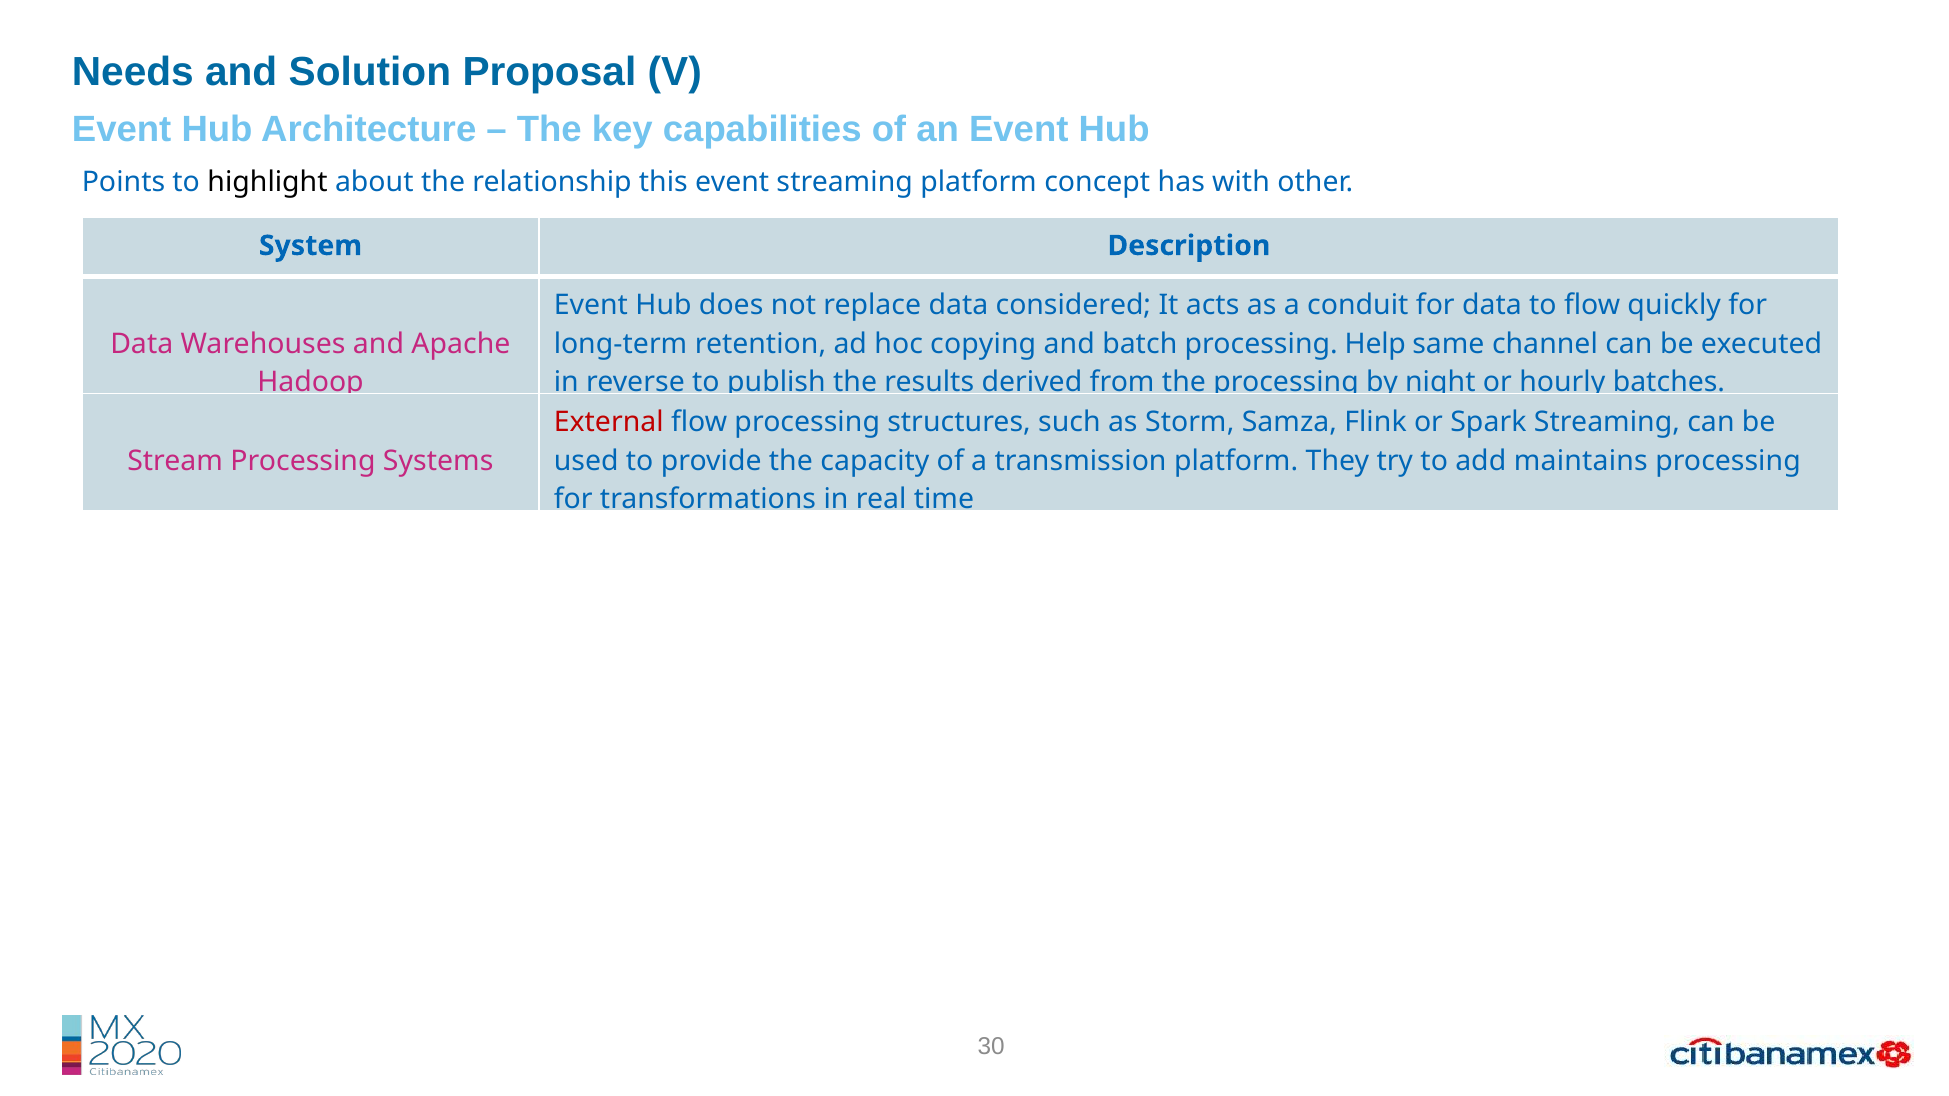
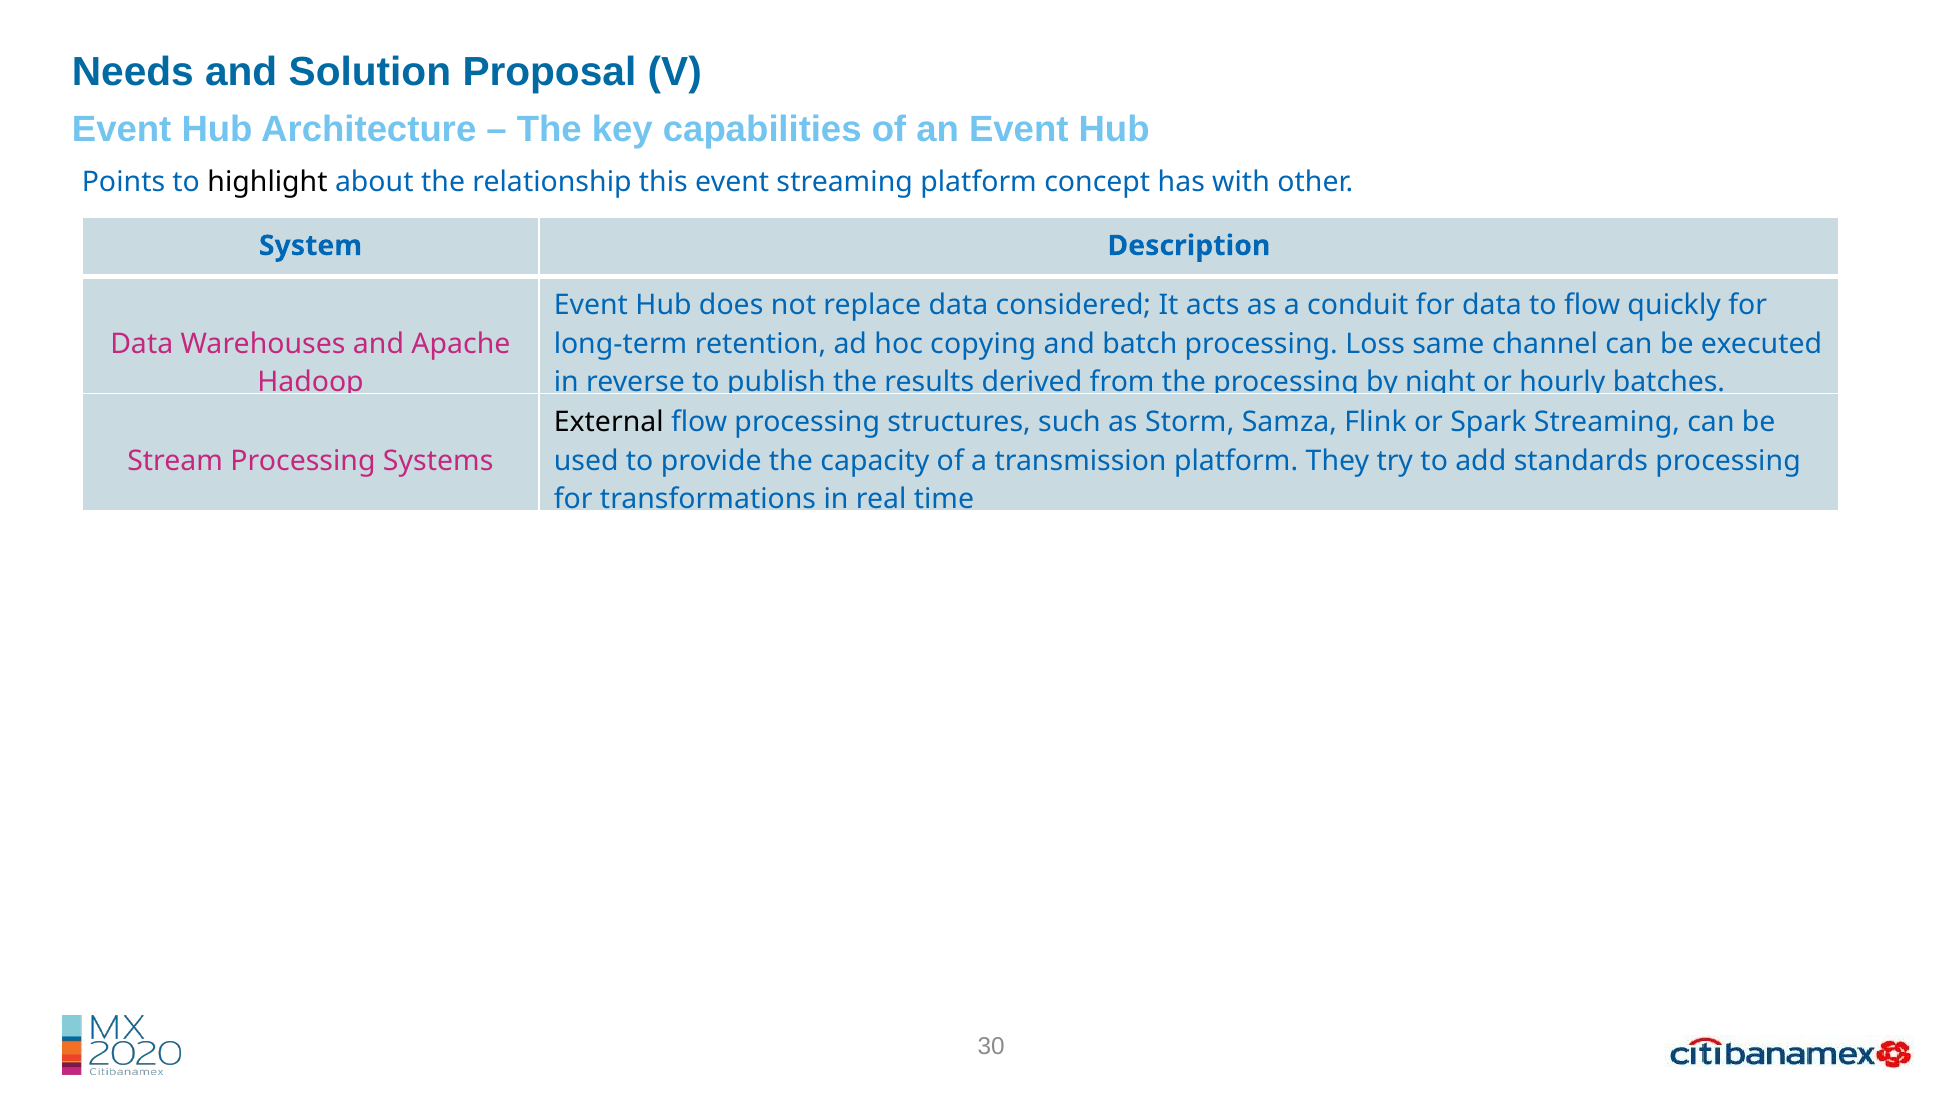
Help: Help -> Loss (1375, 344)
External colour: red -> black (609, 422)
maintains: maintains -> standards (1581, 461)
